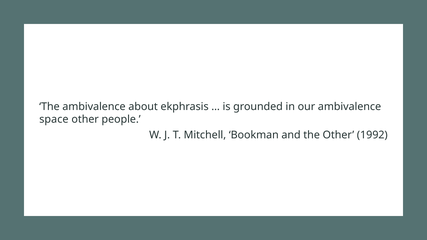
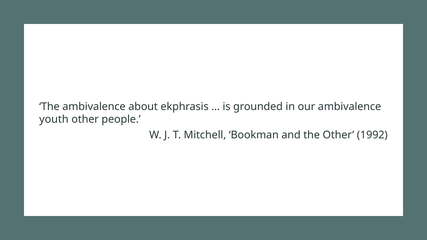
space: space -> youth (54, 119)
